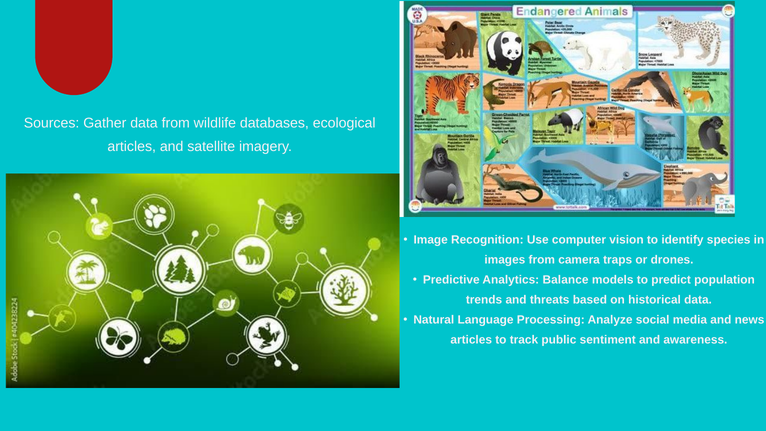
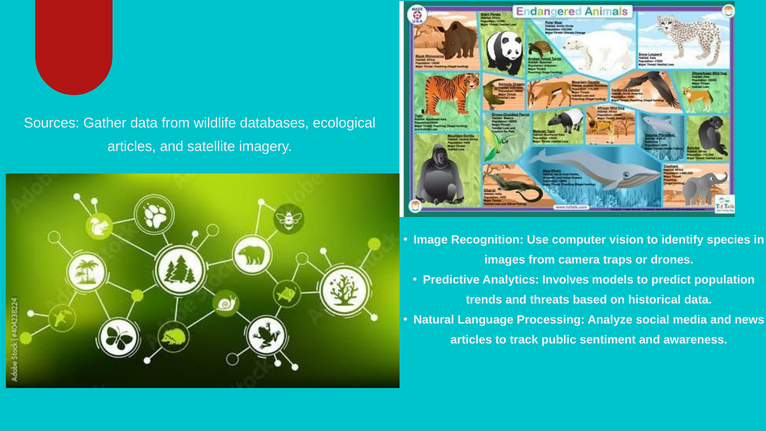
Balance: Balance -> Involves (566, 280)
